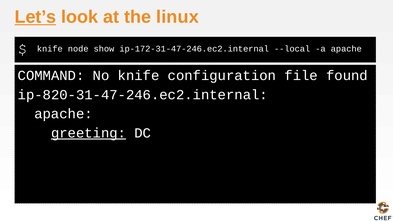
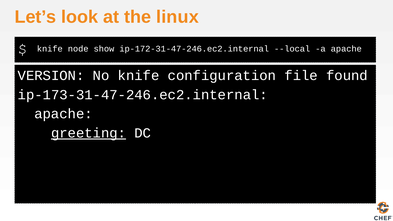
Let’s underline: present -> none (35, 17)
COMMAND: COMMAND -> VERSION (51, 76)
ip-820-31-47-246.ec2.internal: ip-820-31-47-246.ec2.internal -> ip-173-31-47-246.ec2.internal (143, 95)
